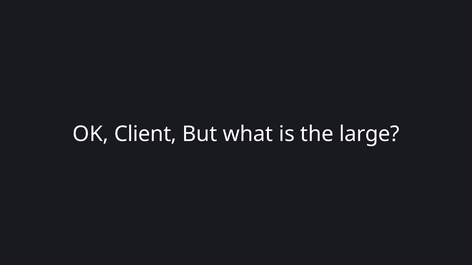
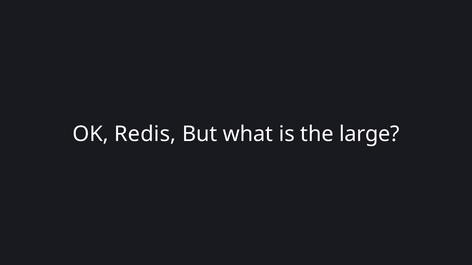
Client: Client -> Redis (145, 134)
